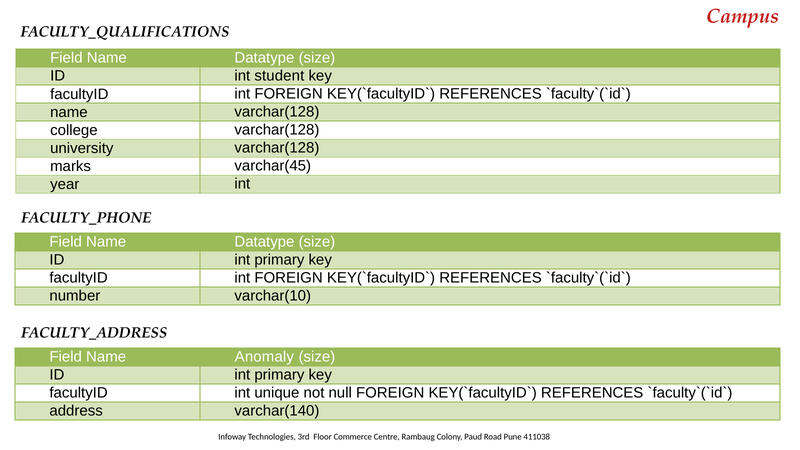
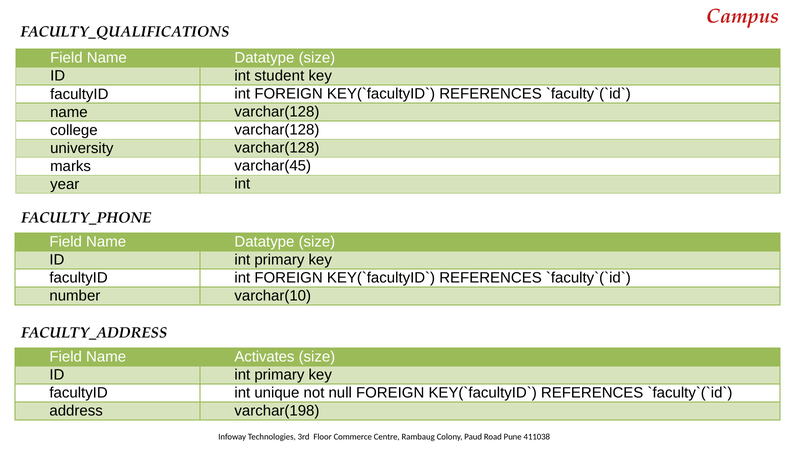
Anomaly: Anomaly -> Activates (264, 357)
varchar(140: varchar(140 -> varchar(198 (277, 411)
